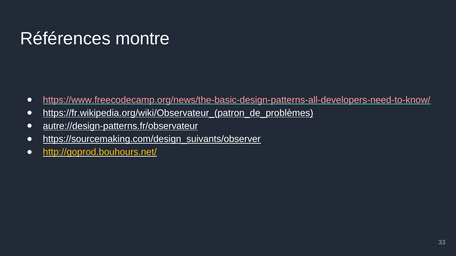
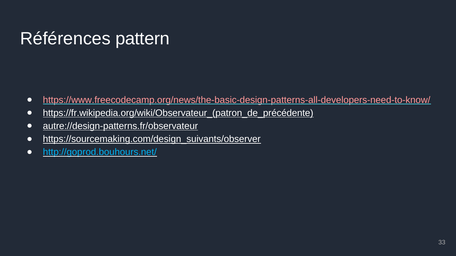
montre: montre -> pattern (143, 39)
https://fr.wikipedia.org/wiki/Observateur_(patron_de_problèmes: https://fr.wikipedia.org/wiki/Observateur_(patron_de_problèmes -> https://fr.wikipedia.org/wiki/Observateur_(patron_de_précédente (178, 113)
http://goprod.bouhours.net/ colour: yellow -> light blue (100, 152)
